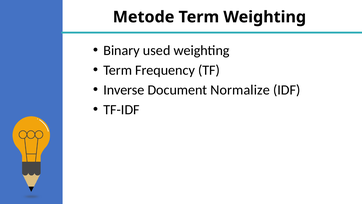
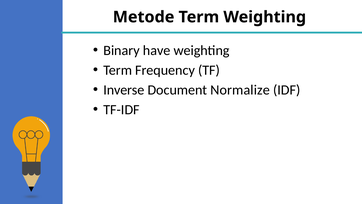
used: used -> have (157, 50)
